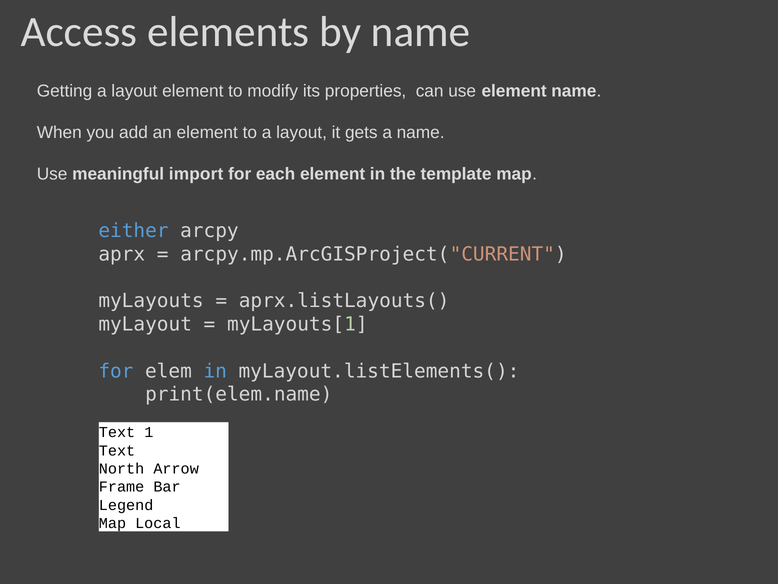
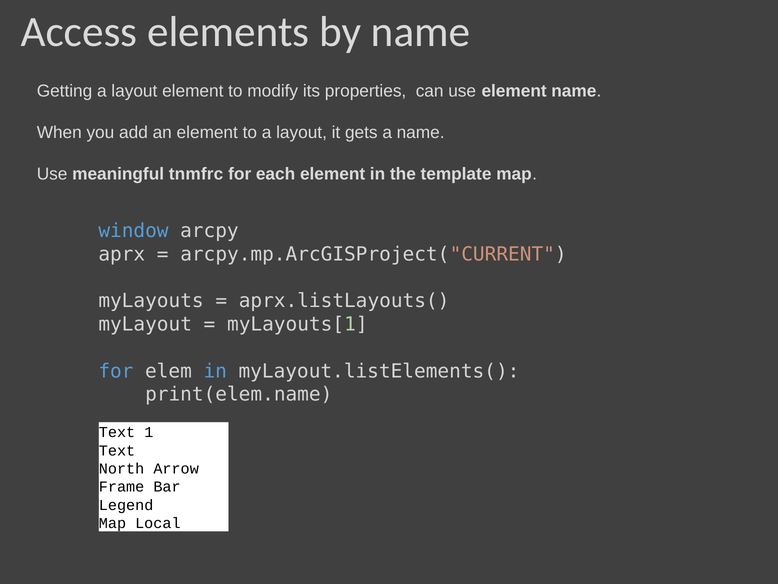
import: import -> tnmfrc (196, 174)
either: either -> window (133, 231)
